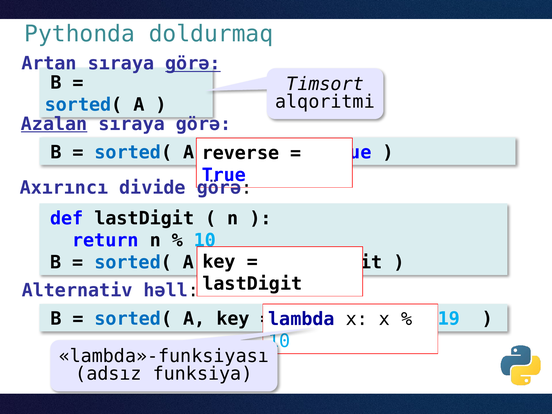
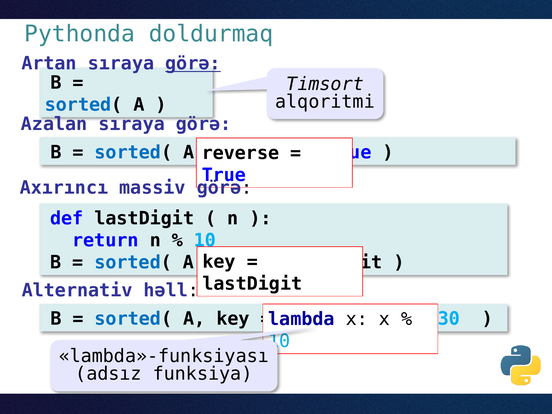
Azalan underline: present -> none (54, 124)
divide: divide -> massiv (152, 188)
19: 19 -> 30 (449, 319)
